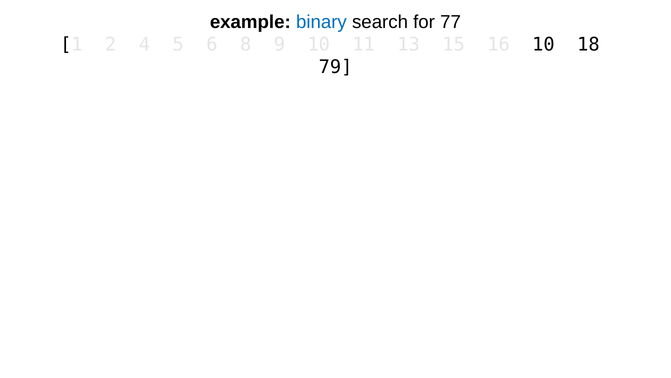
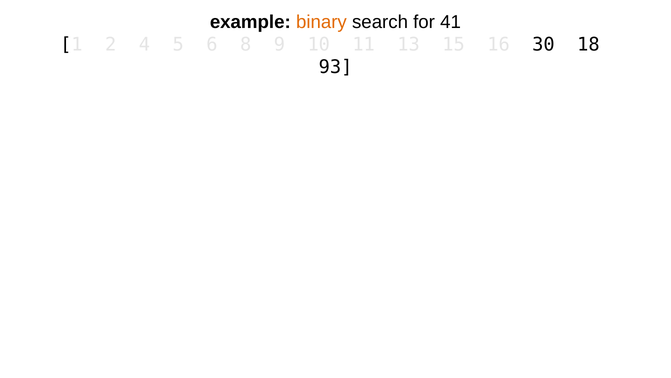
binary colour: blue -> orange (321, 22)
77: 77 -> 41 (451, 22)
16 10: 10 -> 30 (543, 44)
79: 79 -> 93 (336, 67)
